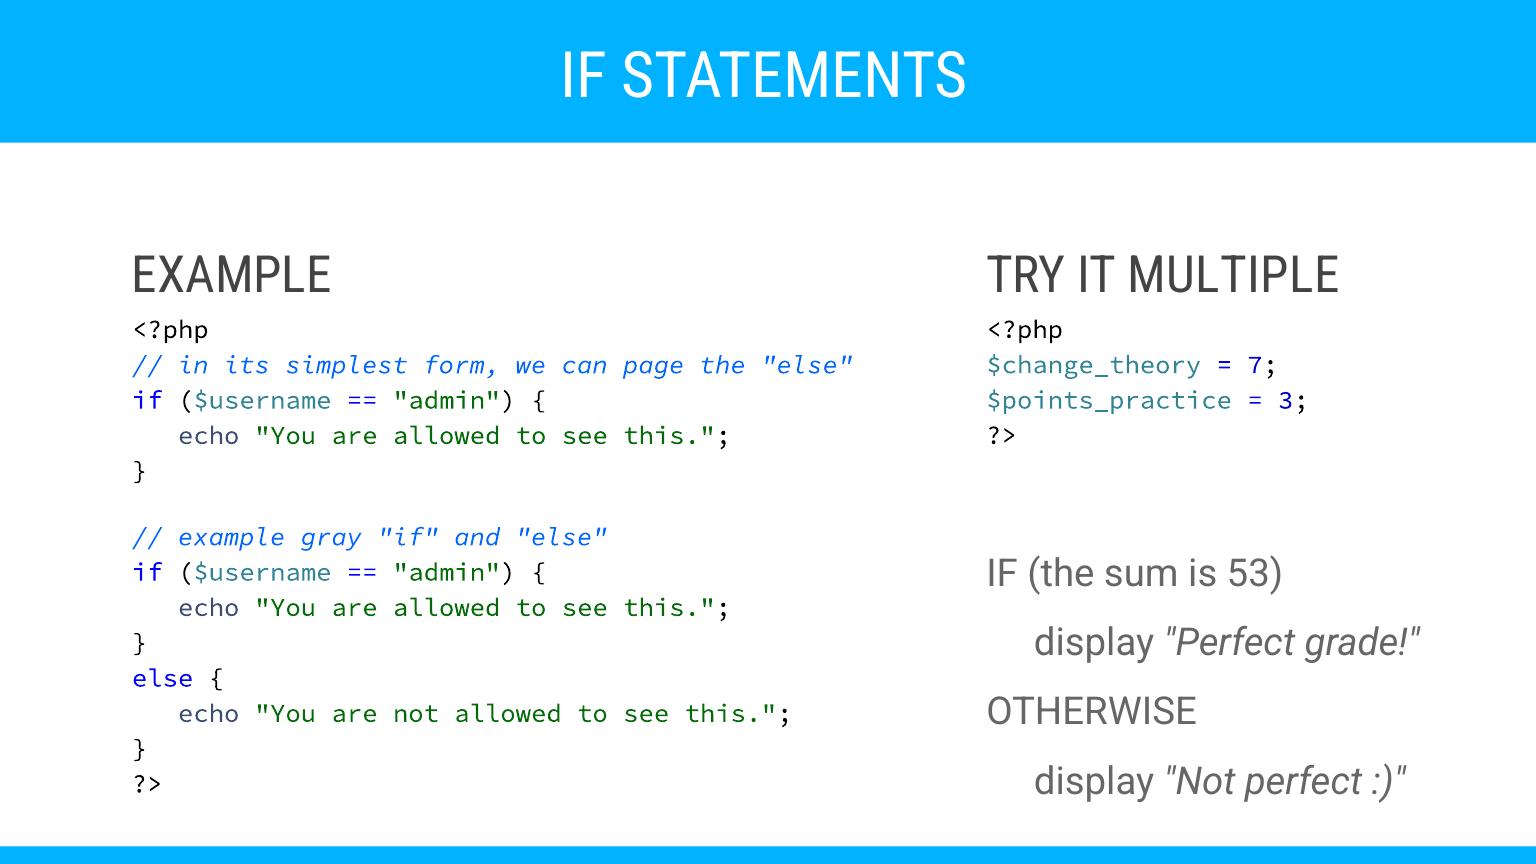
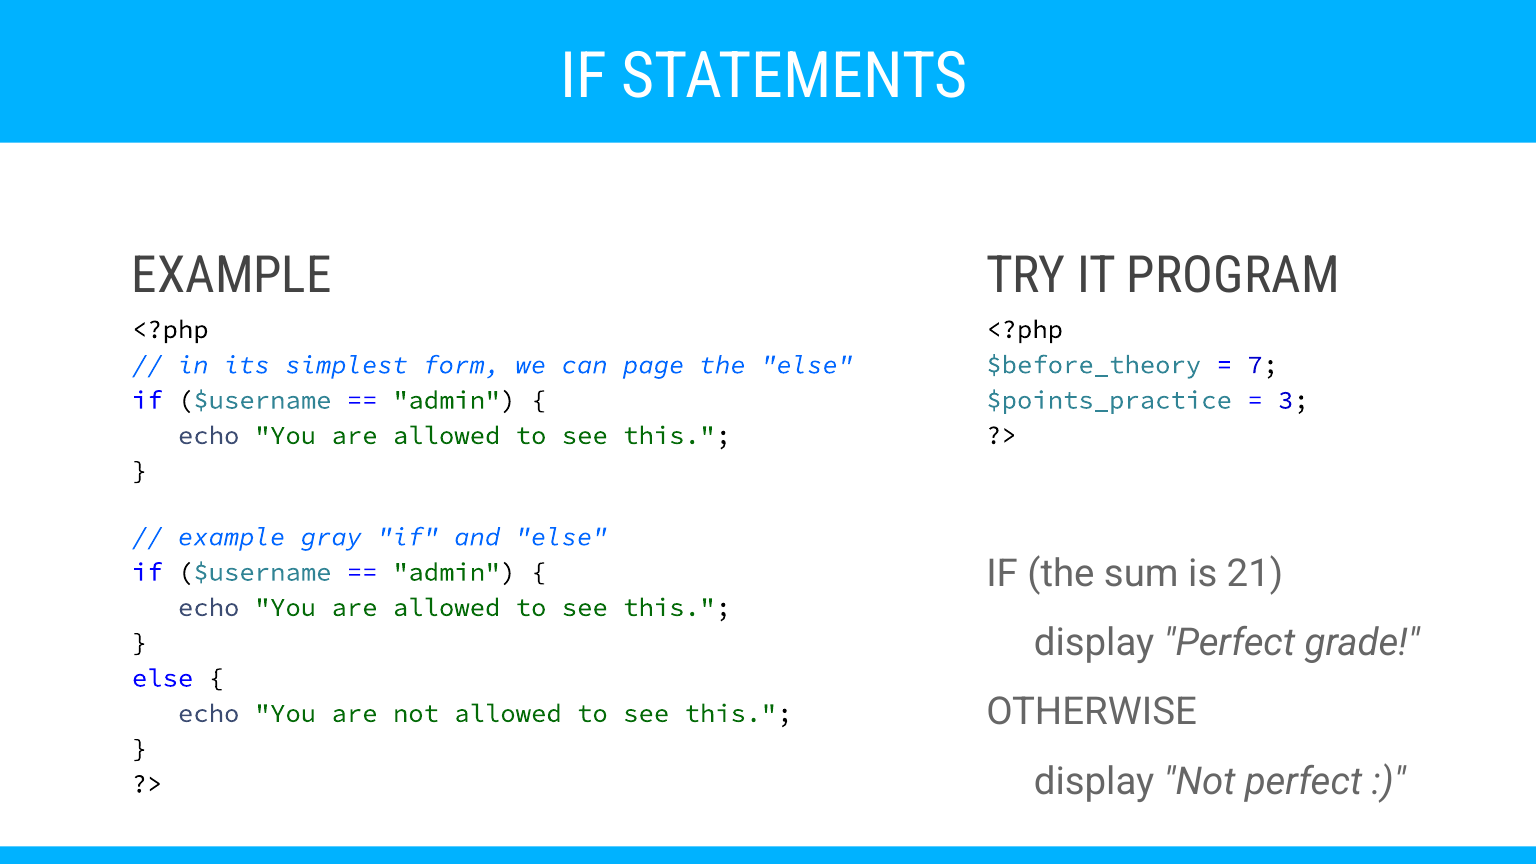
MULTIPLE: MULTIPLE -> PROGRAM (1234, 275)
$change_theory: $change_theory -> $before_theory (1094, 365)
53: 53 -> 21 (1255, 574)
